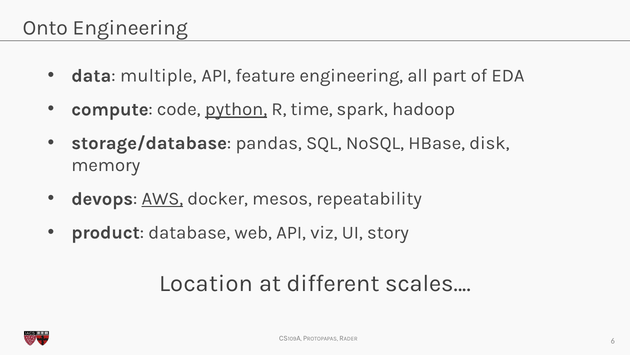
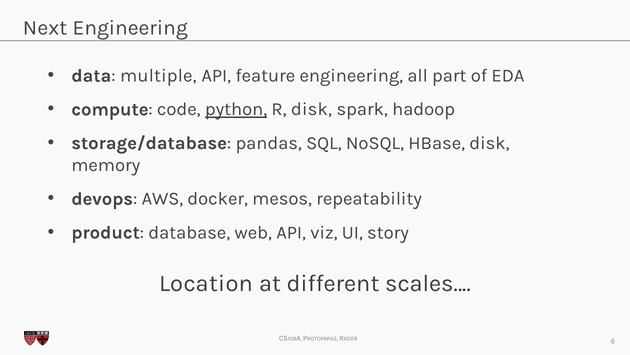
Onto: Onto -> Next (45, 28)
R time: time -> disk (311, 109)
AWS underline: present -> none (162, 198)
